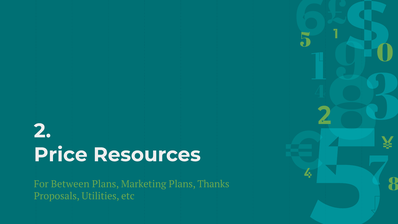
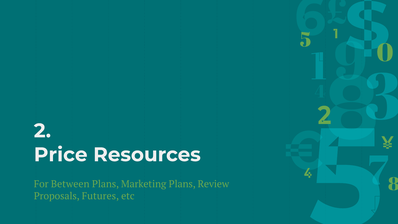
Thanks: Thanks -> Review (213, 184)
Utilities: Utilities -> Futures (100, 196)
